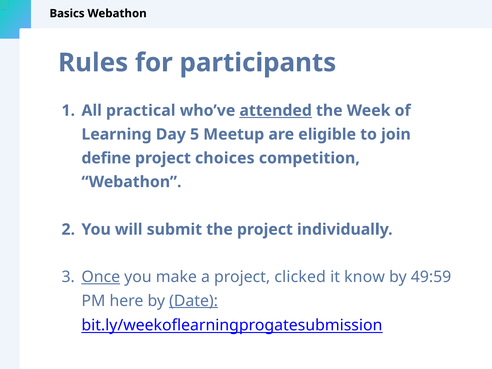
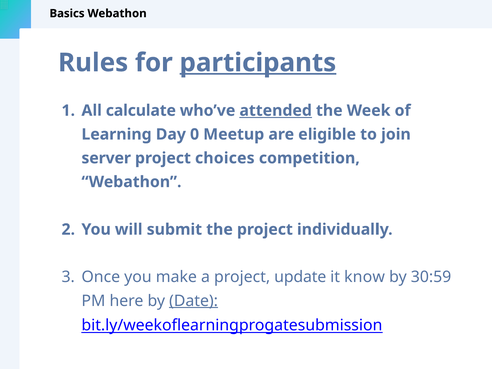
participants underline: none -> present (258, 63)
practical: practical -> calculate (141, 111)
5: 5 -> 0 (195, 134)
define: define -> server (106, 158)
Once underline: present -> none (101, 277)
clicked: clicked -> update (300, 277)
49:59: 49:59 -> 30:59 (431, 277)
